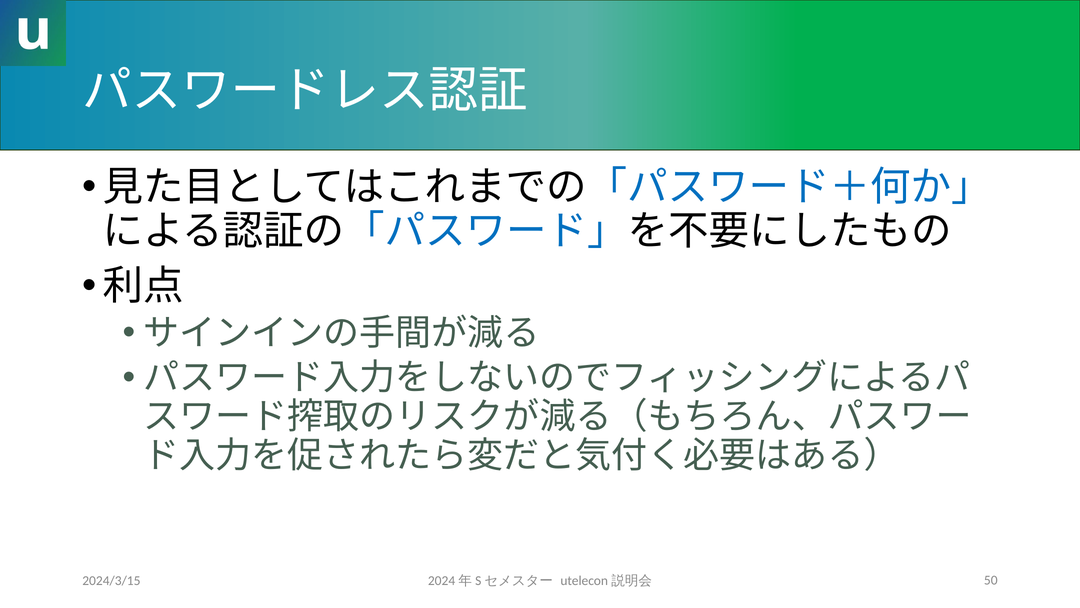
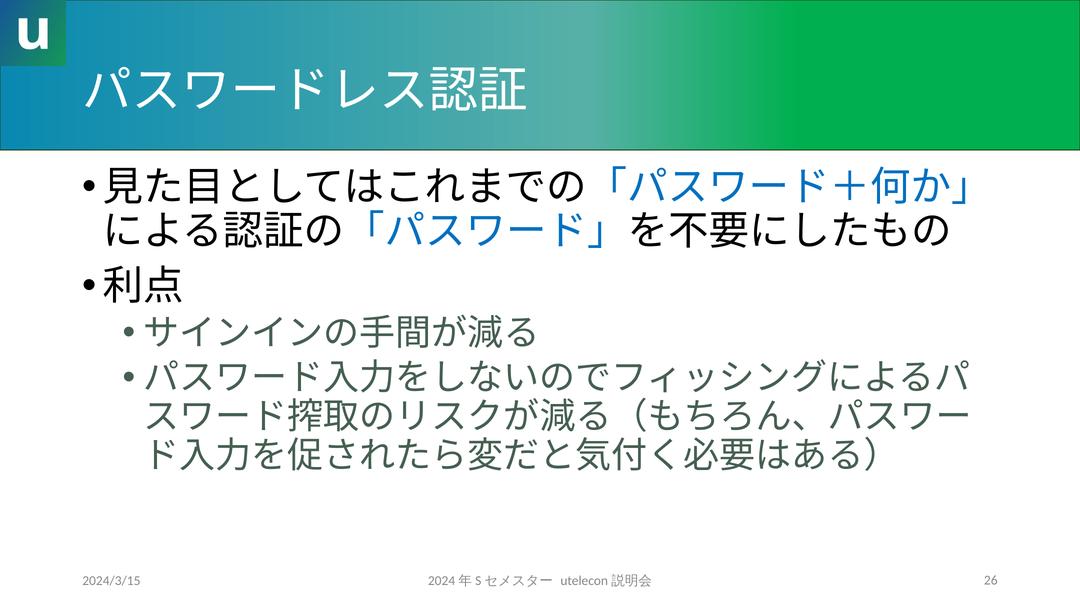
50: 50 -> 26 (991, 580)
